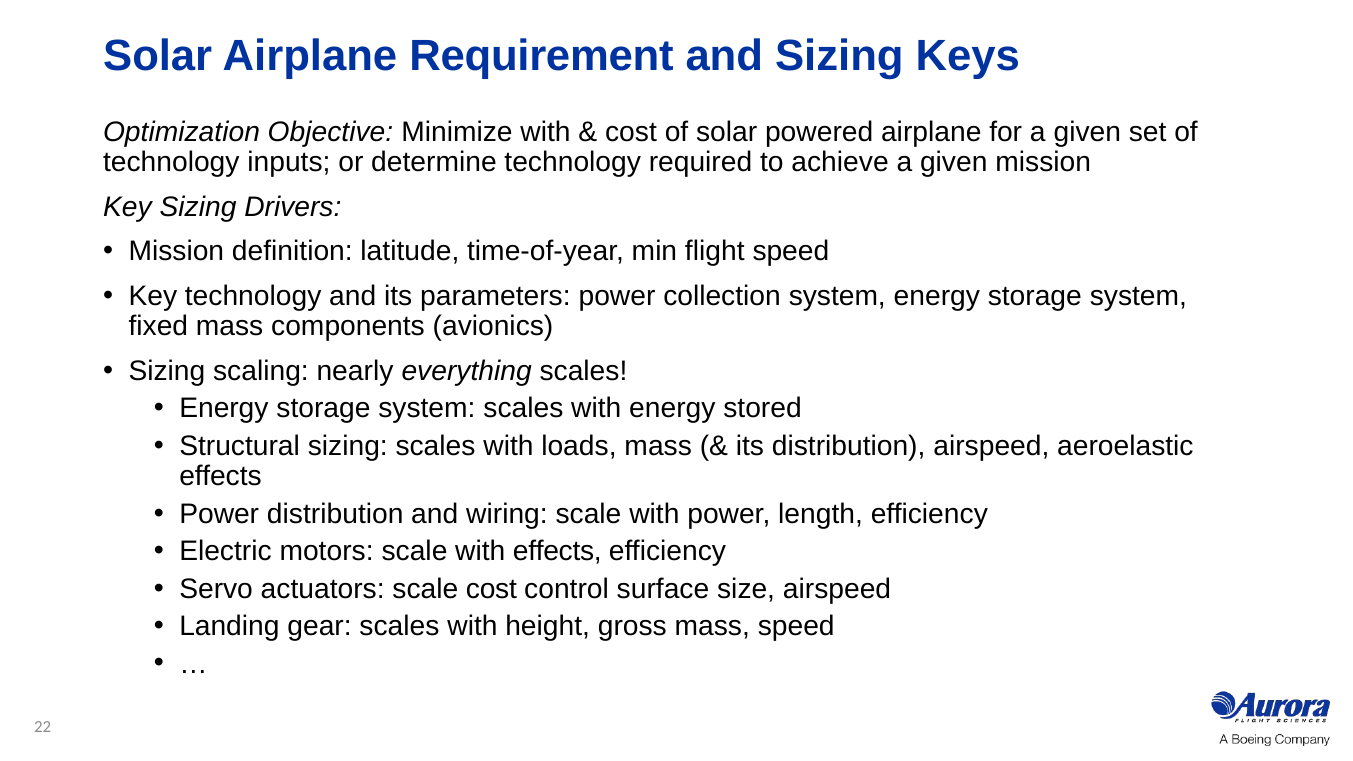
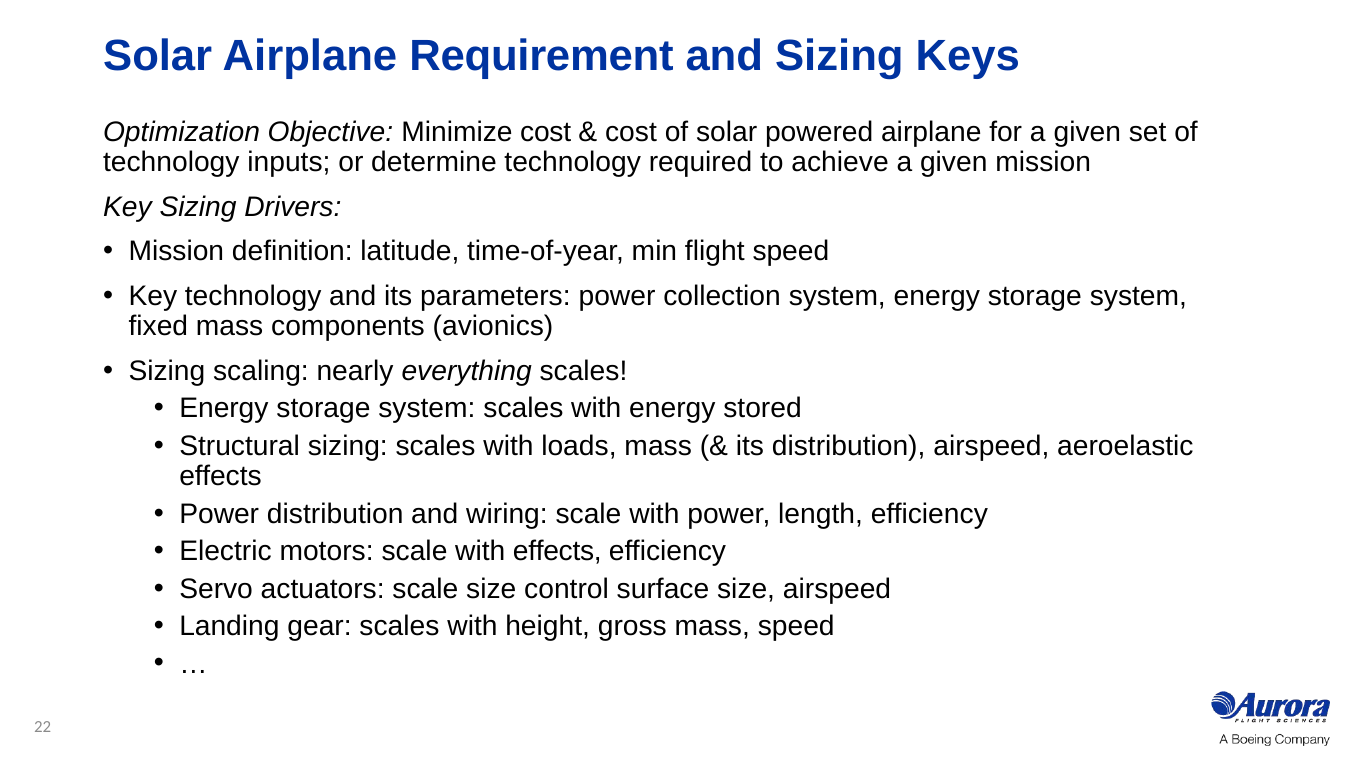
Minimize with: with -> cost (546, 132)
scale cost: cost -> size (491, 589)
